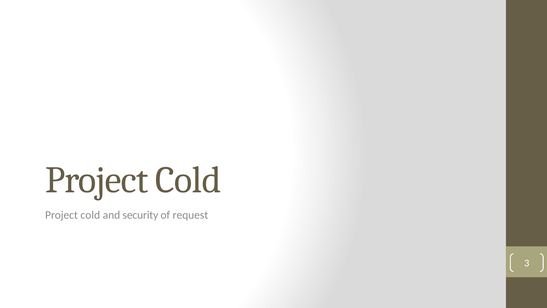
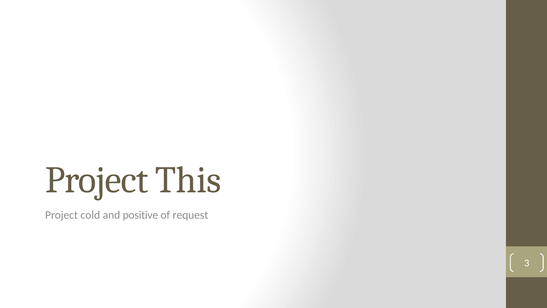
Cold: Cold -> This (188, 180)
security: security -> positive (140, 215)
